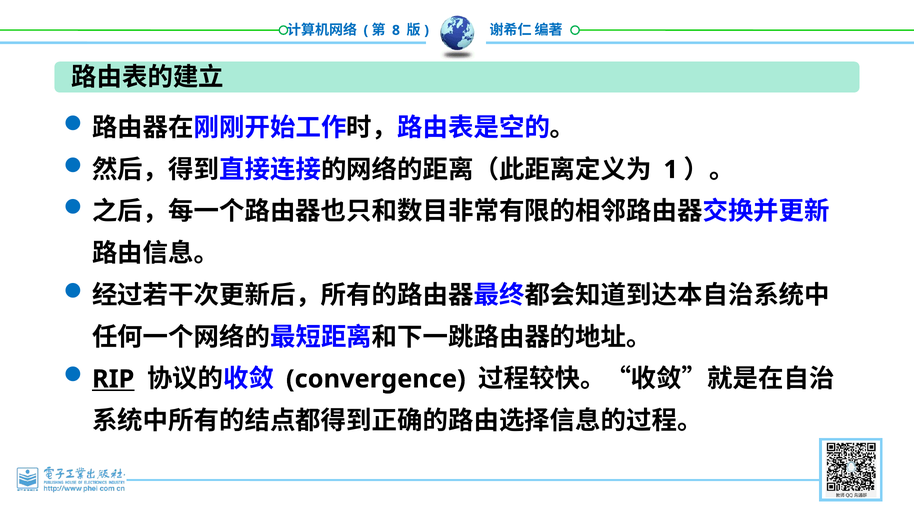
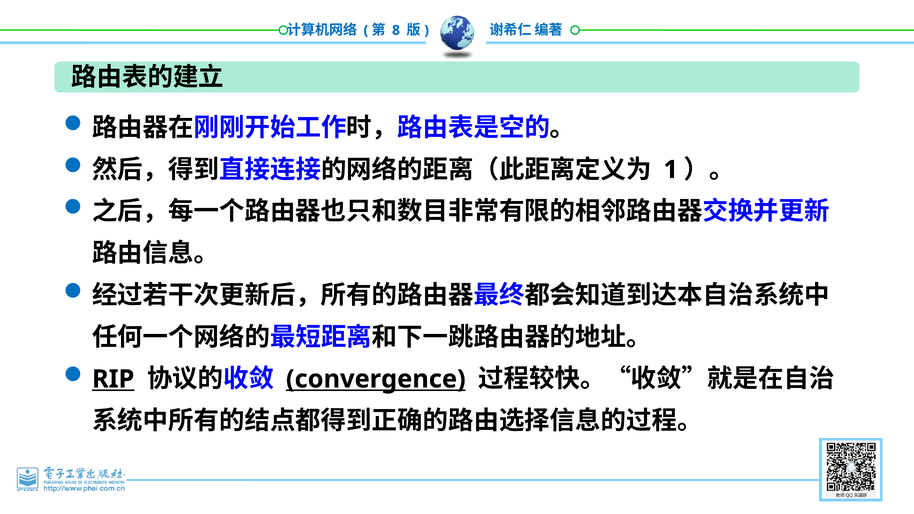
convergence underline: none -> present (376, 379)
